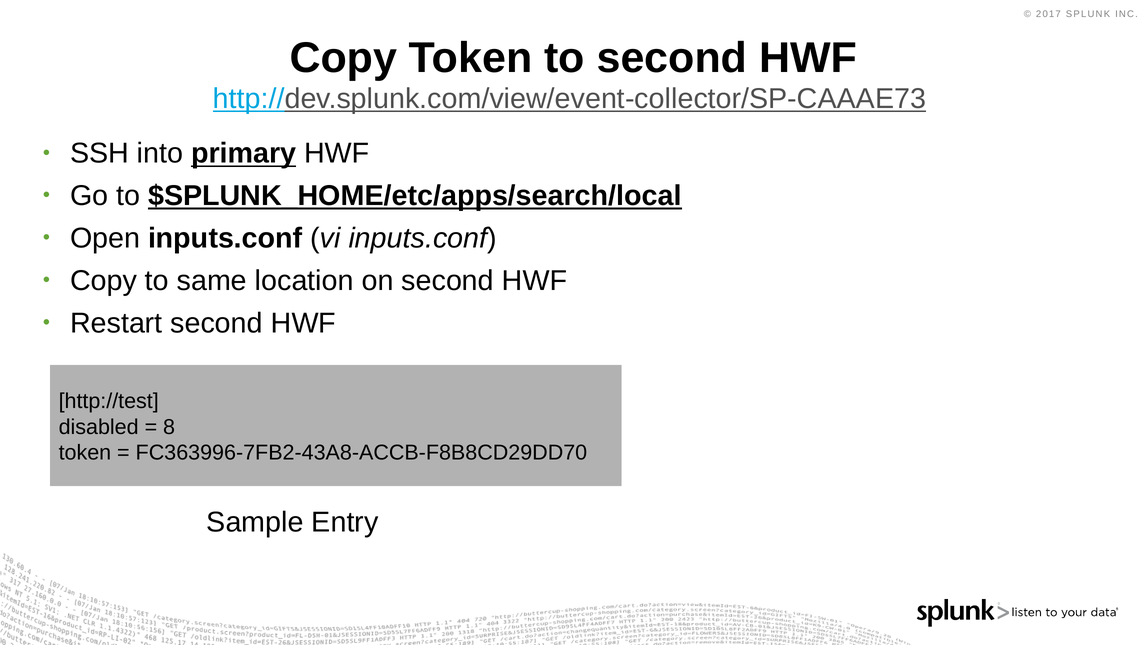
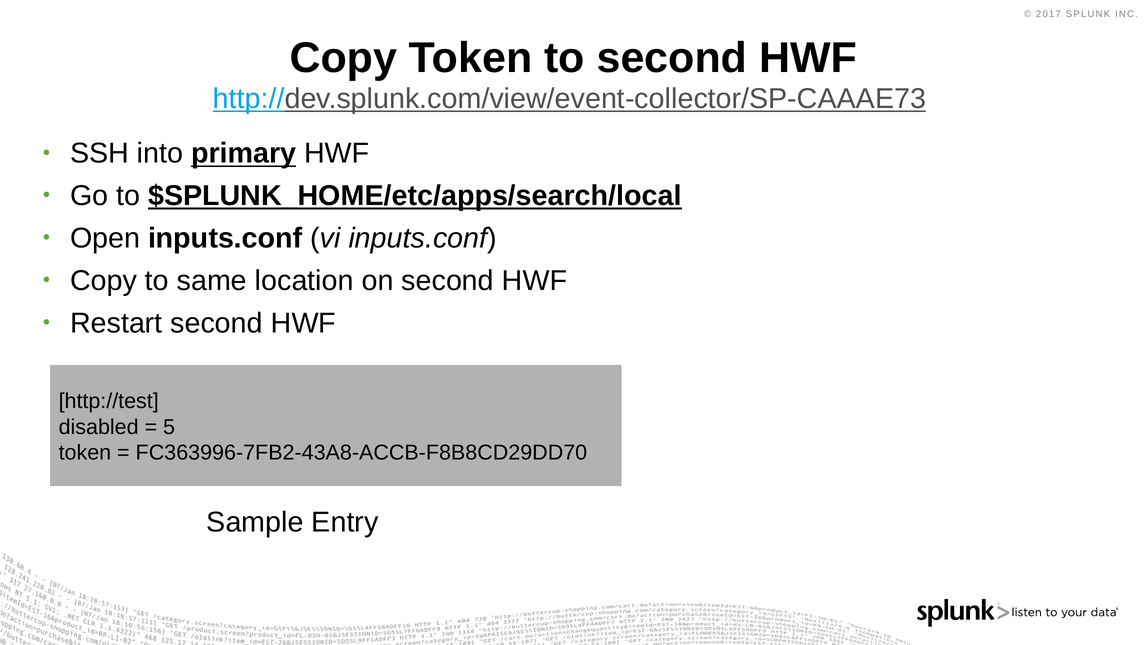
8: 8 -> 5 (169, 427)
